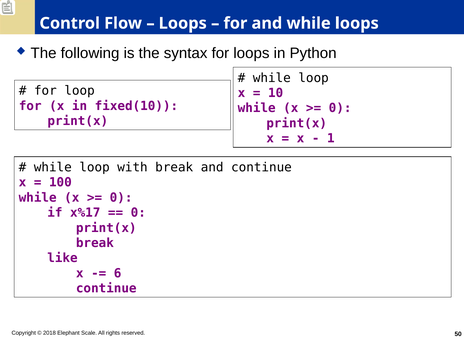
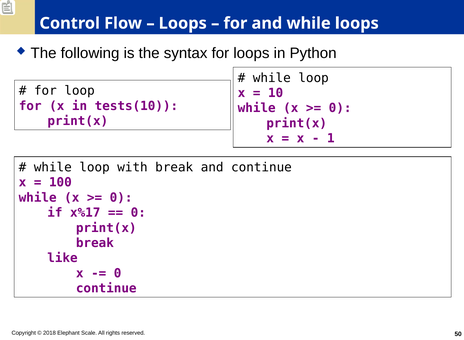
fixed(10: fixed(10 -> tests(10 (136, 106)
6: 6 -> 0 (118, 273)
